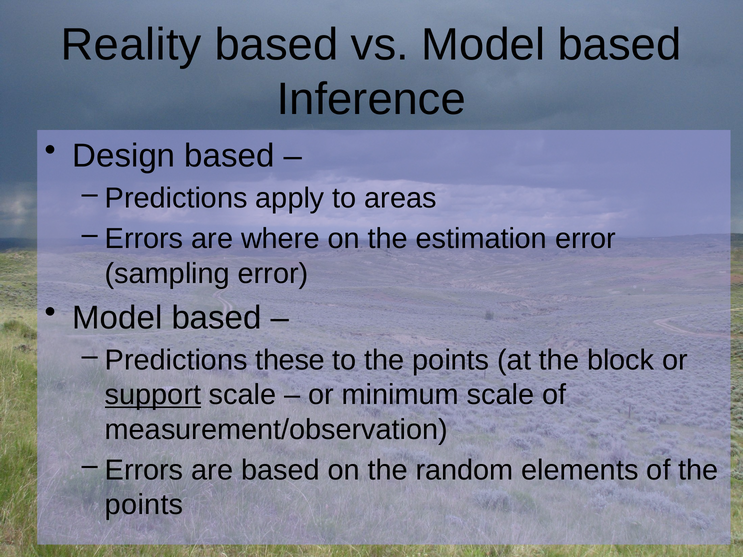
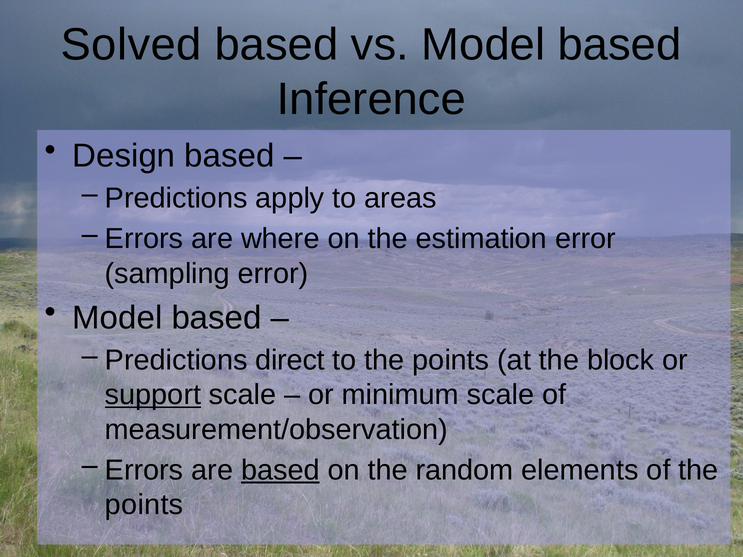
Reality: Reality -> Solved (131, 45)
these: these -> direct (290, 360)
based underline: none -> present (280, 470)
